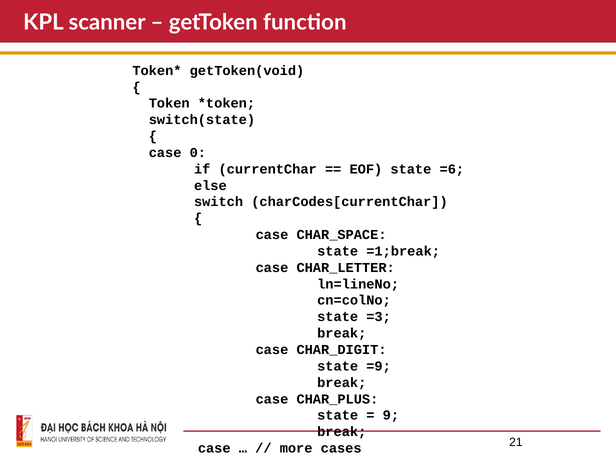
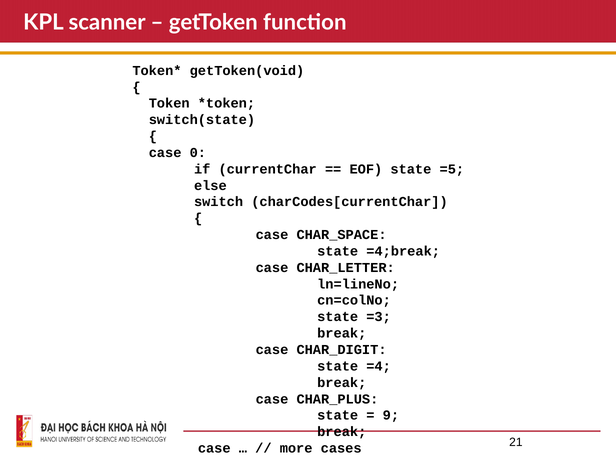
=6: =6 -> =5 (452, 169)
=1;break: =1;break -> =4;break (403, 251)
=9: =9 -> =4 (379, 366)
